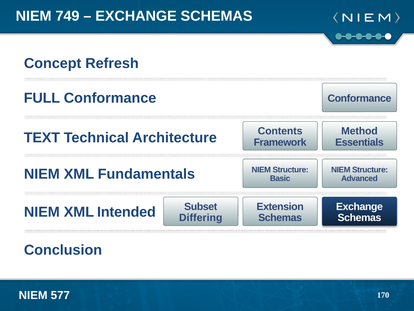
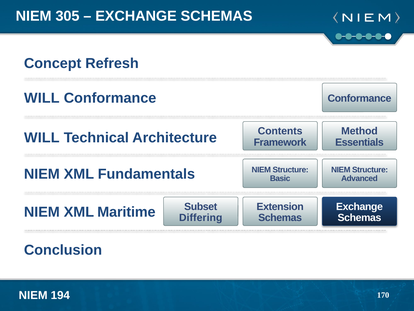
749: 749 -> 305 (67, 16)
FULL: FULL -> WILL (42, 98)
TEXT: TEXT -> WILL (42, 138)
Intended: Intended -> Maritime (126, 212)
577: 577 -> 194 (60, 295)
